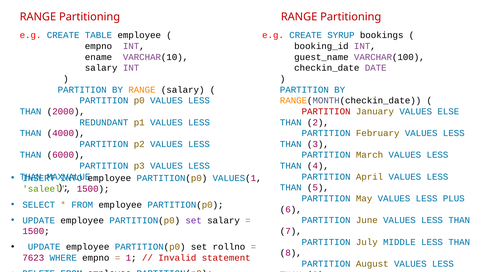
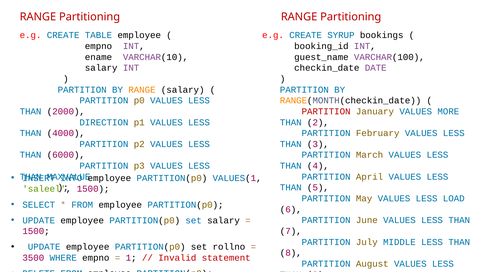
ELSE: ELSE -> MORE (448, 111)
REDUNDANT: REDUNDANT -> DIRECTION (104, 122)
PLUS: PLUS -> LOAD (454, 198)
set colour: purple -> blue (194, 220)
7623: 7623 -> 3500 (33, 258)
